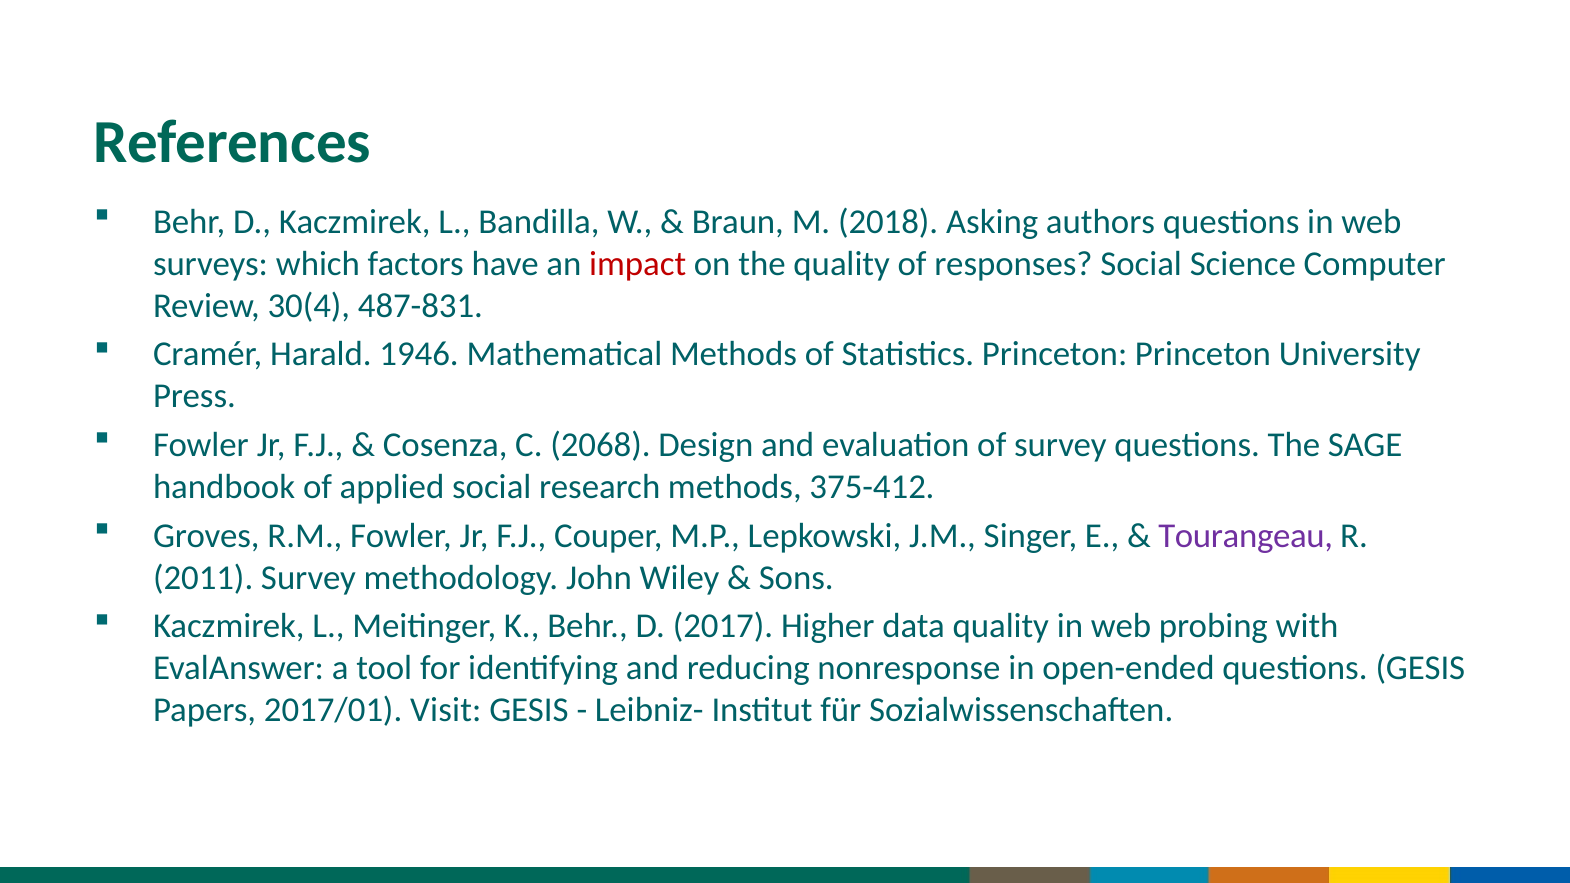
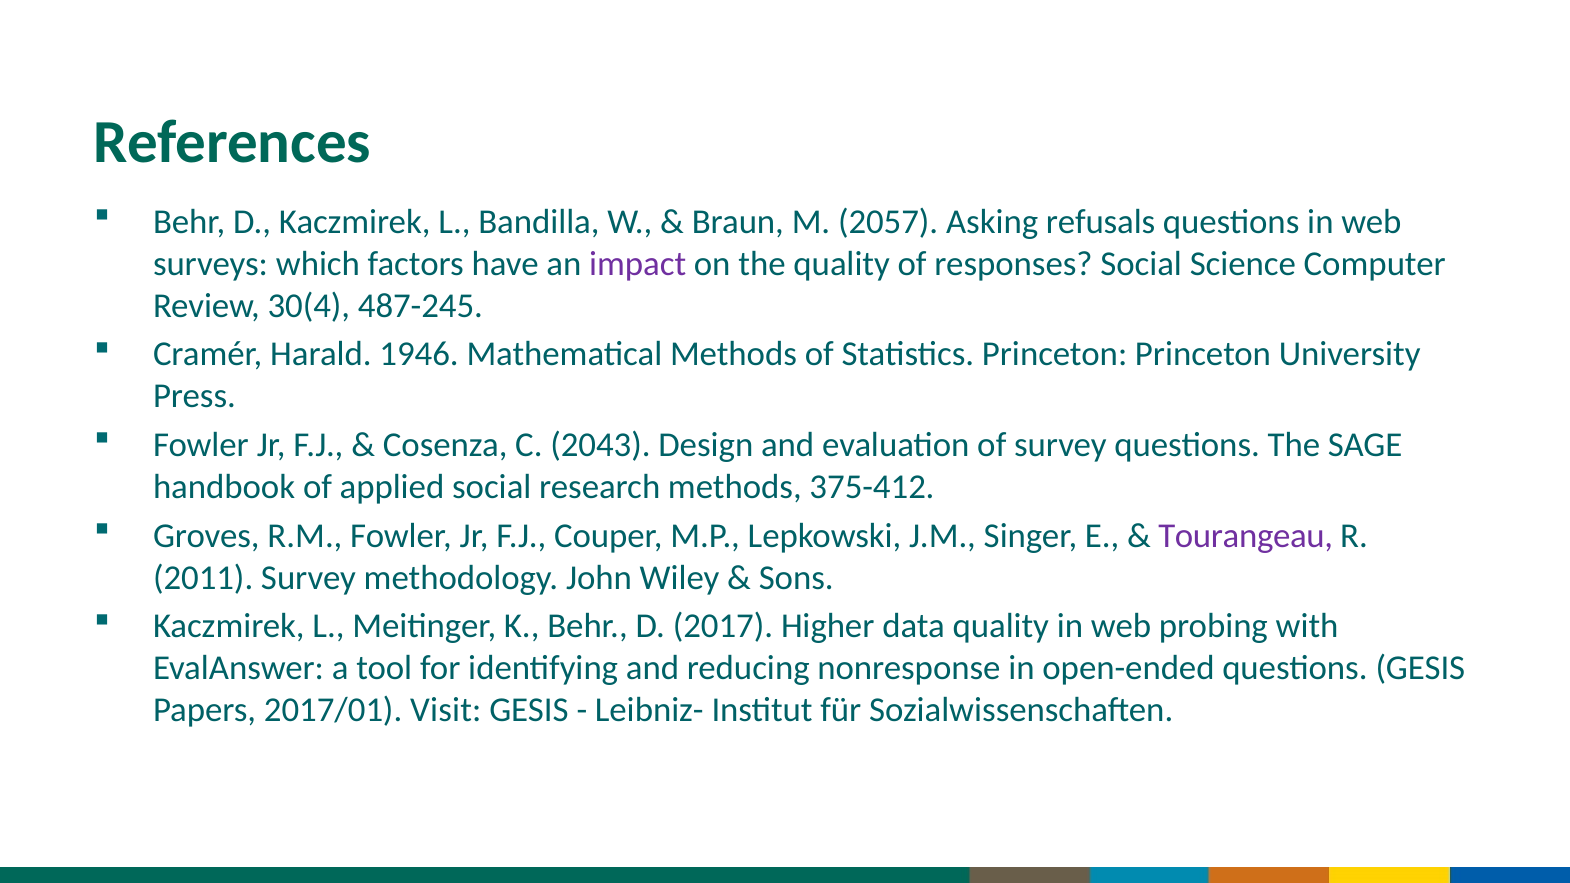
2018: 2018 -> 2057 (888, 222)
authors: authors -> refusals (1101, 222)
impact colour: red -> purple (638, 264)
487-831: 487-831 -> 487-245 (420, 306)
2068: 2068 -> 2043 (600, 445)
